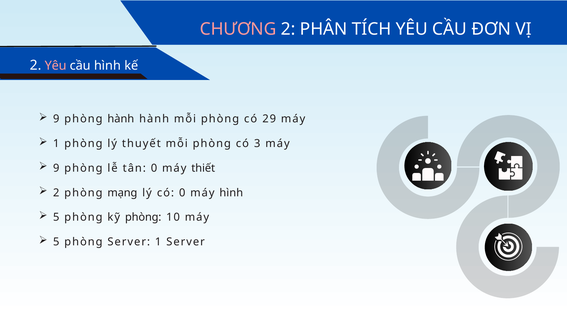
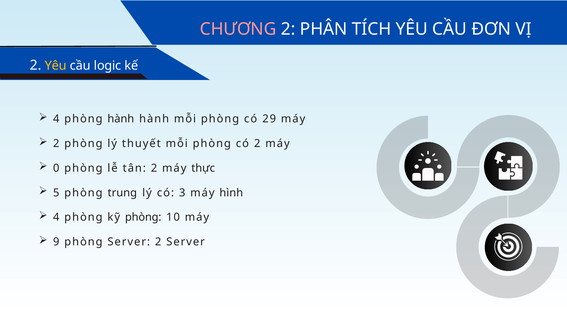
Yêu colour: pink -> yellow (56, 66)
cầu hình: hình -> logic (108, 66)
9: 9 -> 4 (56, 119)
1: 1 -> 2 (56, 144)
có 3: 3 -> 2 (257, 144)
9: 9 -> 0 (56, 168)
tân 0: 0 -> 2 (154, 168)
thiết: thiết -> thực (203, 168)
2: 2 -> 5 (56, 193)
mạng: mạng -> trung (122, 193)
có 0: 0 -> 3 (182, 193)
5: 5 -> 4 (56, 217)
5: 5 -> 9 (56, 242)
Server 1: 1 -> 2 (158, 242)
